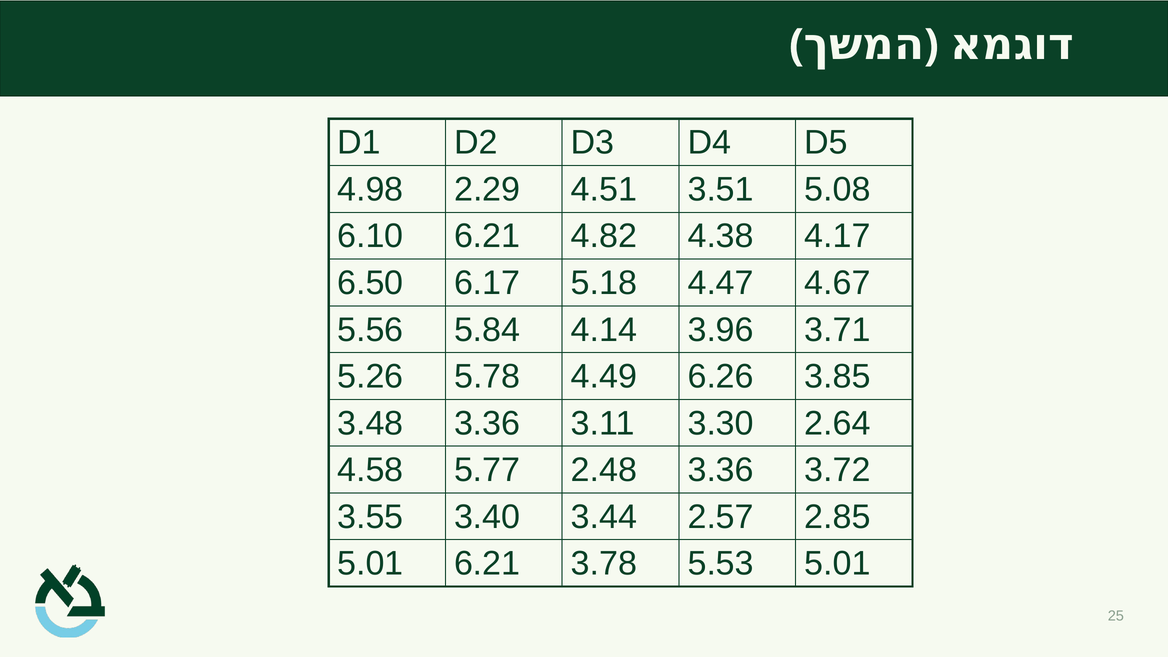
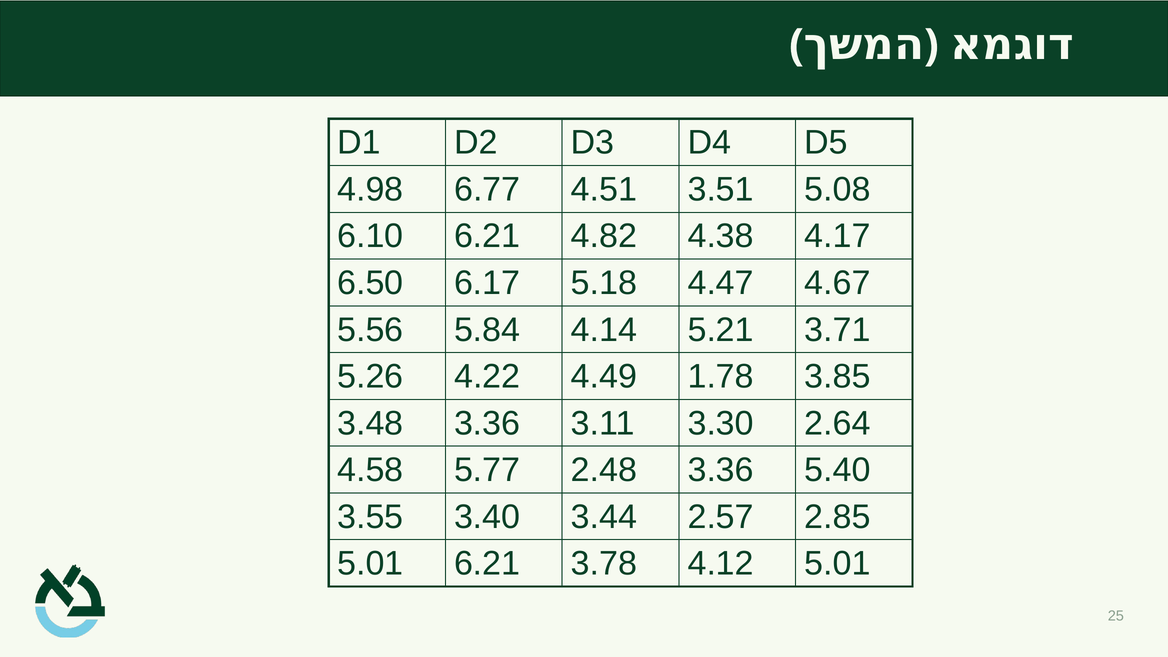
2.29: 2.29 -> 6.77 (487, 189)
3.96: 3.96 -> 5.21 (721, 330)
5.78: 5.78 -> 4.22 (487, 377)
6.26: 6.26 -> 1.78 (721, 377)
3.72: 3.72 -> 5.40 (838, 470)
5.53: 5.53 -> 4.12 (721, 564)
